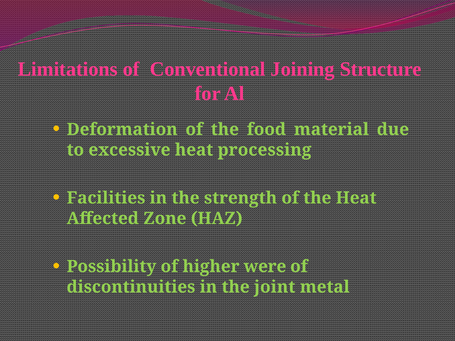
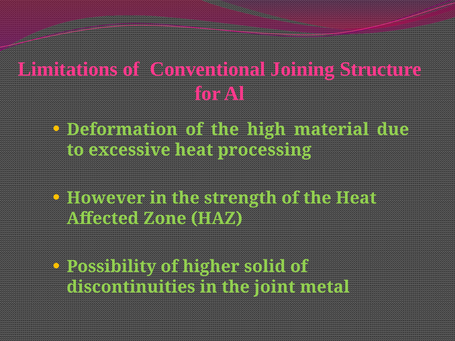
food: food -> high (266, 130)
Facilities: Facilities -> However (106, 198)
were: were -> solid (265, 267)
